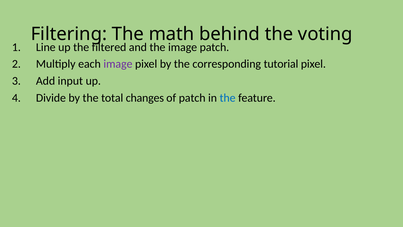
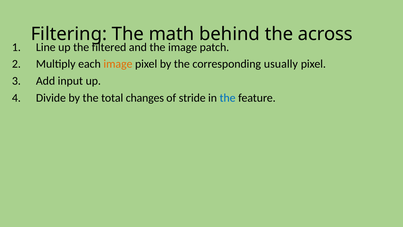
voting: voting -> across (325, 34)
image colour: purple -> orange (118, 64)
tutorial: tutorial -> usually (281, 64)
of patch: patch -> stride (192, 98)
